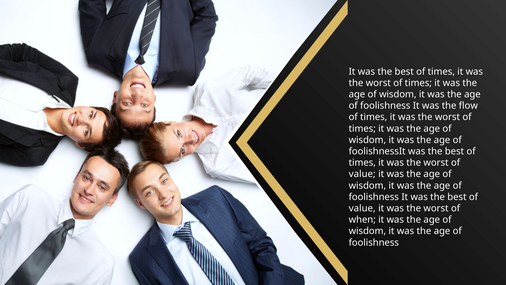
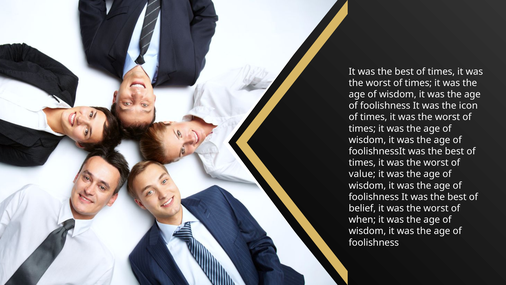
flow: flow -> icon (468, 106)
value: value -> belief (362, 208)
